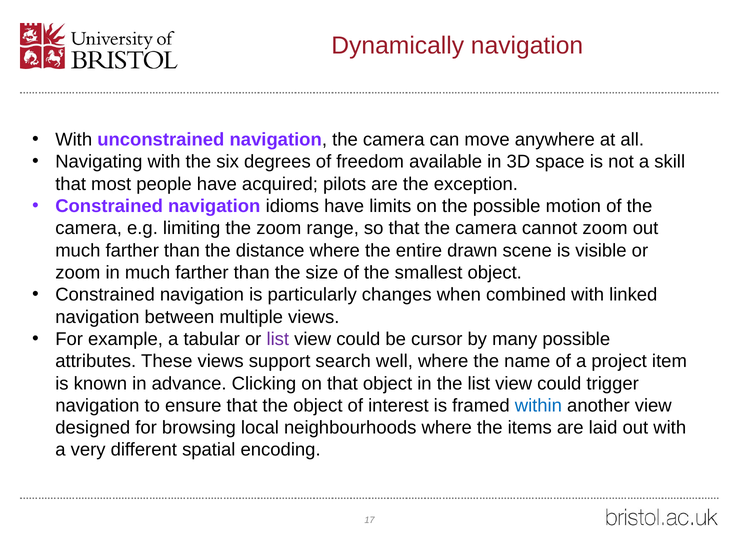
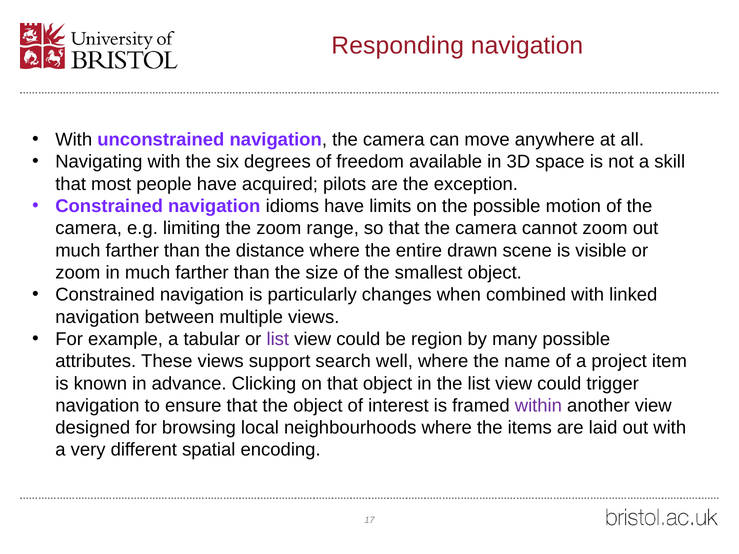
Dynamically: Dynamically -> Responding (398, 46)
cursor: cursor -> region (437, 339)
within colour: blue -> purple (538, 406)
